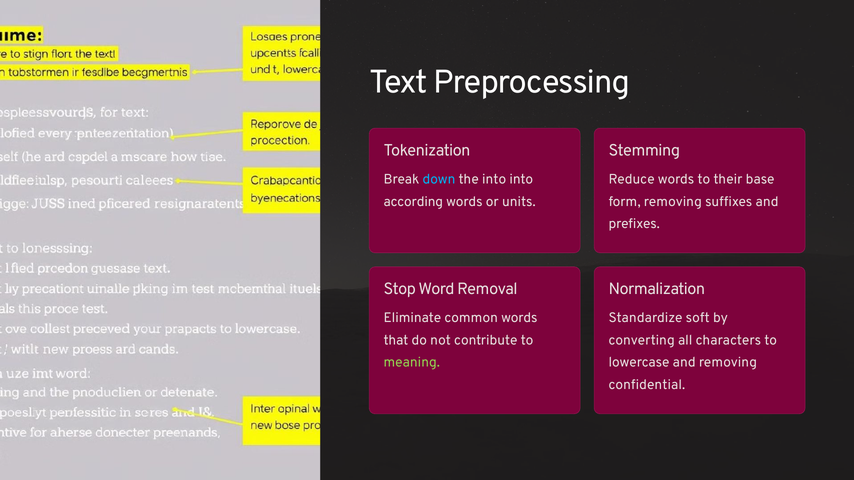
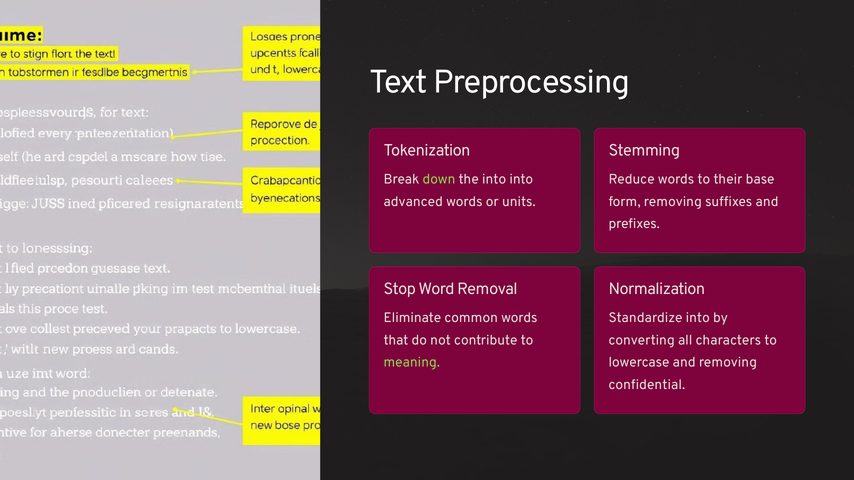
down colour: light blue -> light green (439, 179)
according: according -> advanced (413, 202)
Standardize soft: soft -> into (698, 318)
